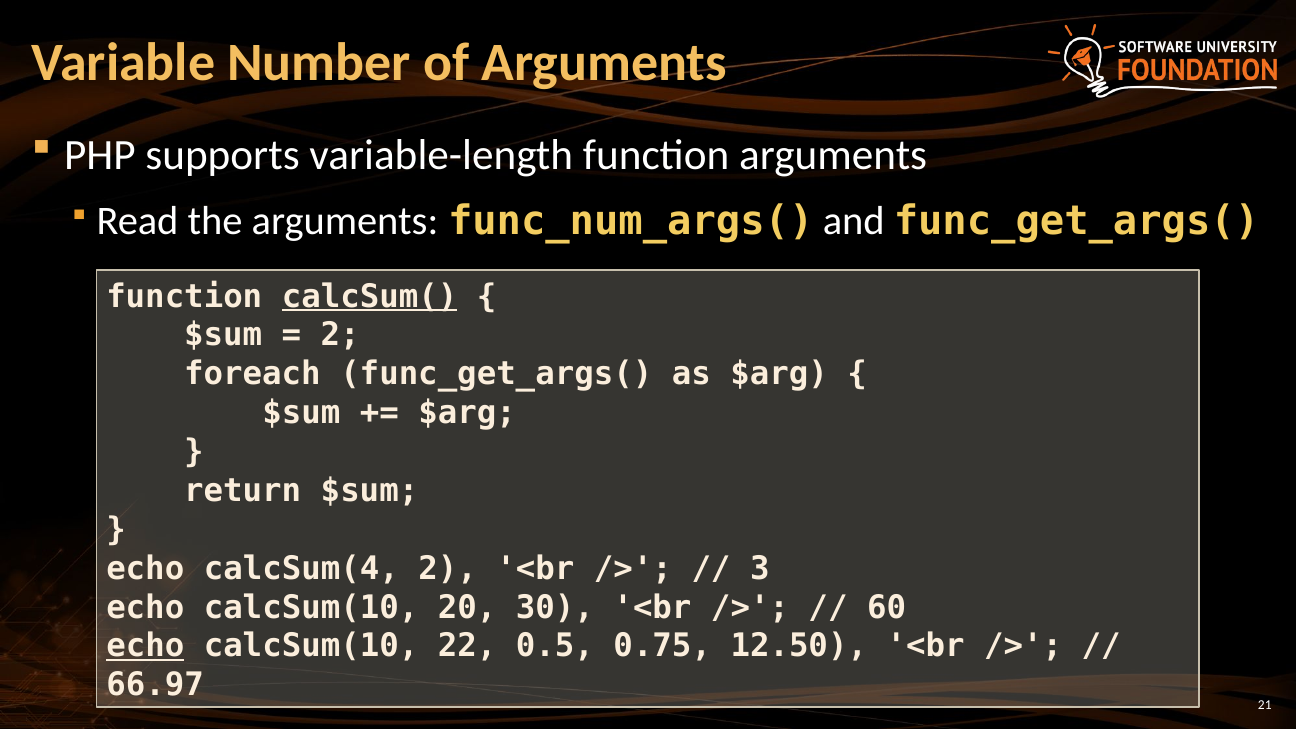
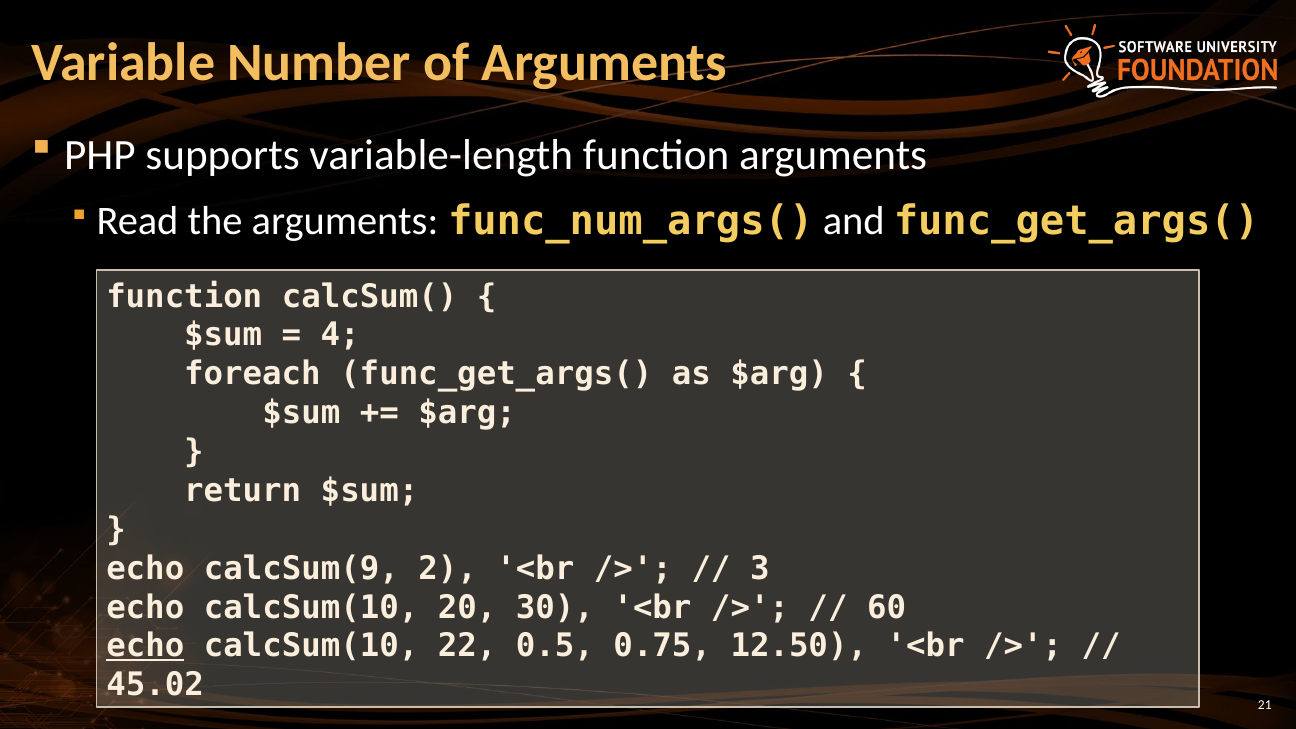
calcSum( underline: present -> none (370, 296)
2: 2 -> 4 (340, 335)
calcSum(4: calcSum(4 -> calcSum(9 (301, 569)
66.97: 66.97 -> 45.02 (155, 685)
